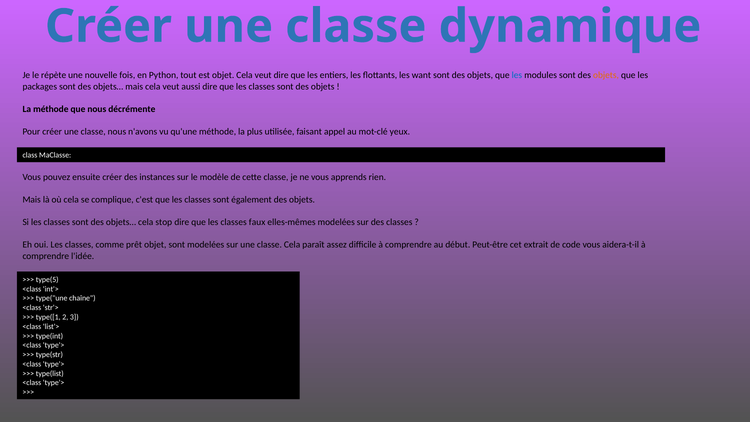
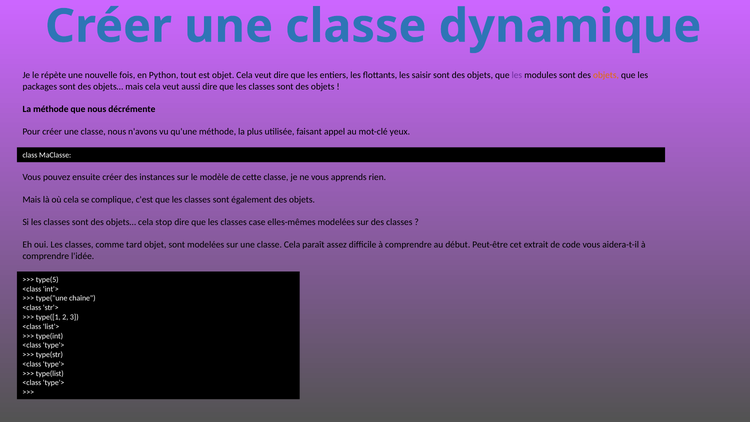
want: want -> saisir (421, 75)
les colour: blue -> purple (517, 75)
faux: faux -> case (257, 222)
prêt: prêt -> tard (134, 245)
